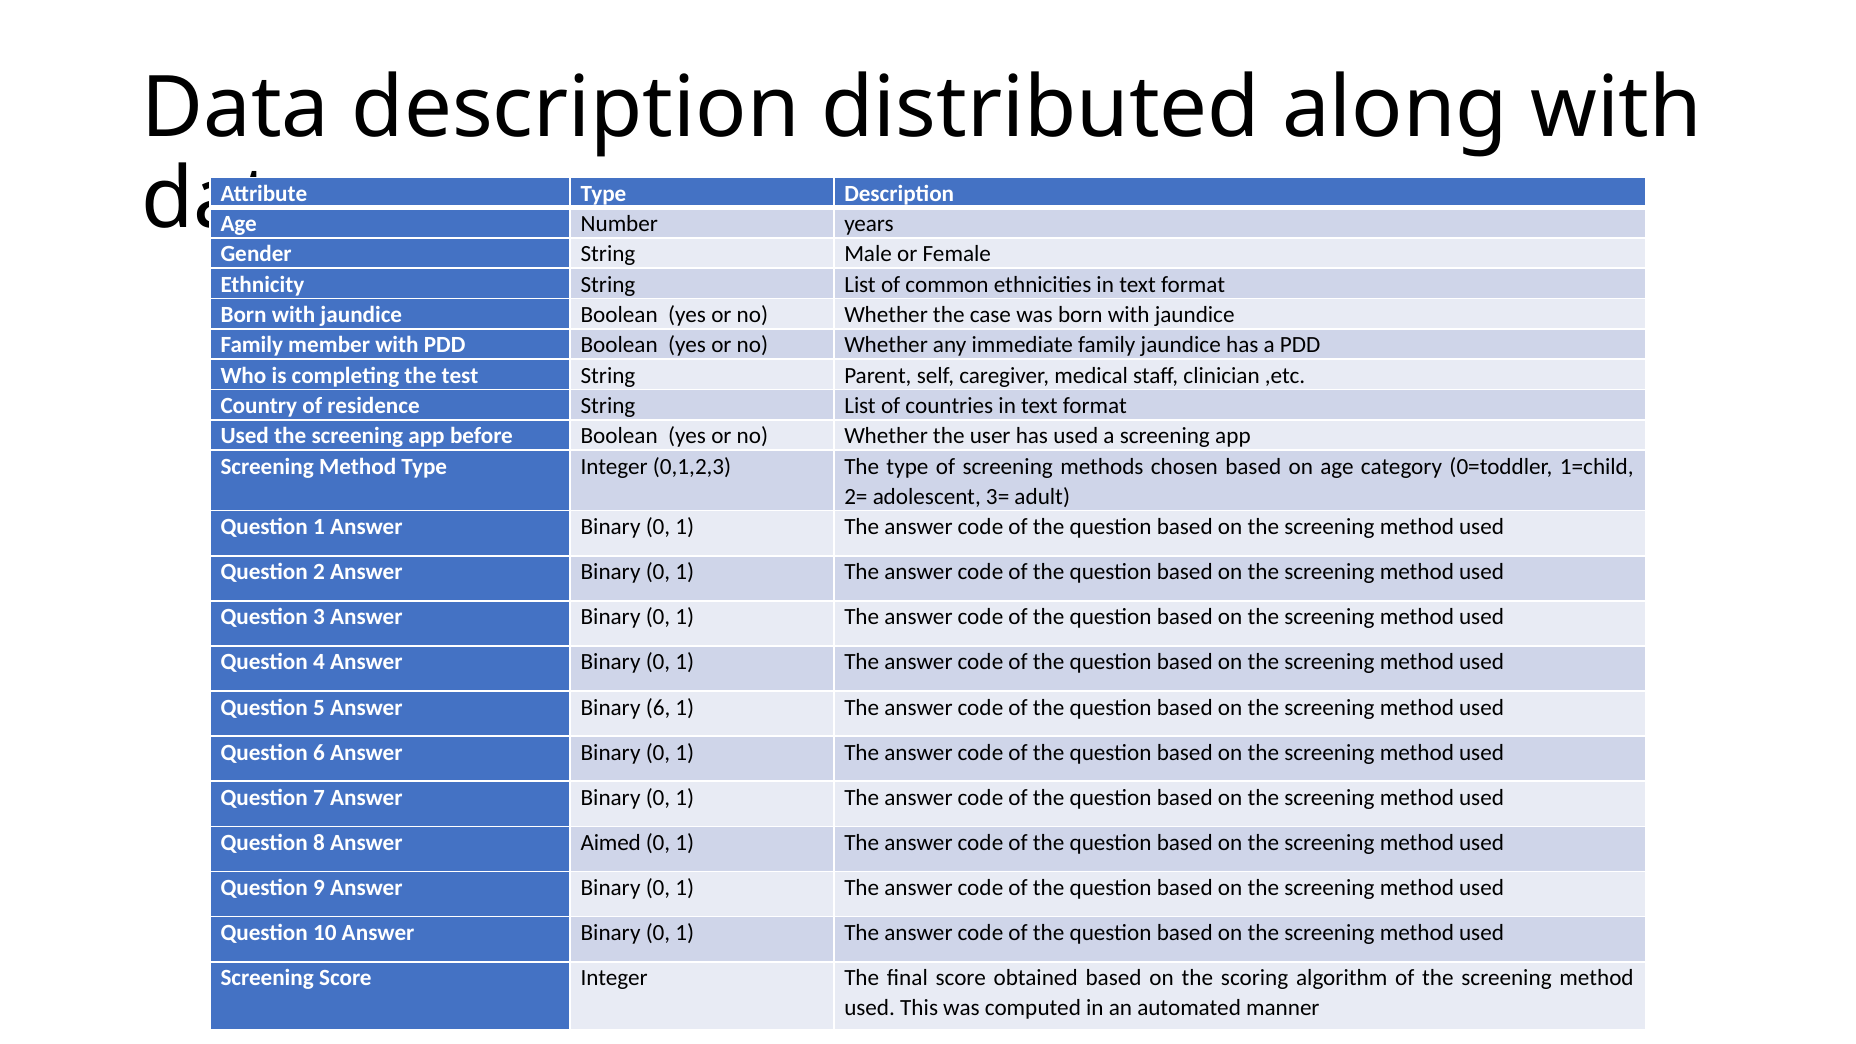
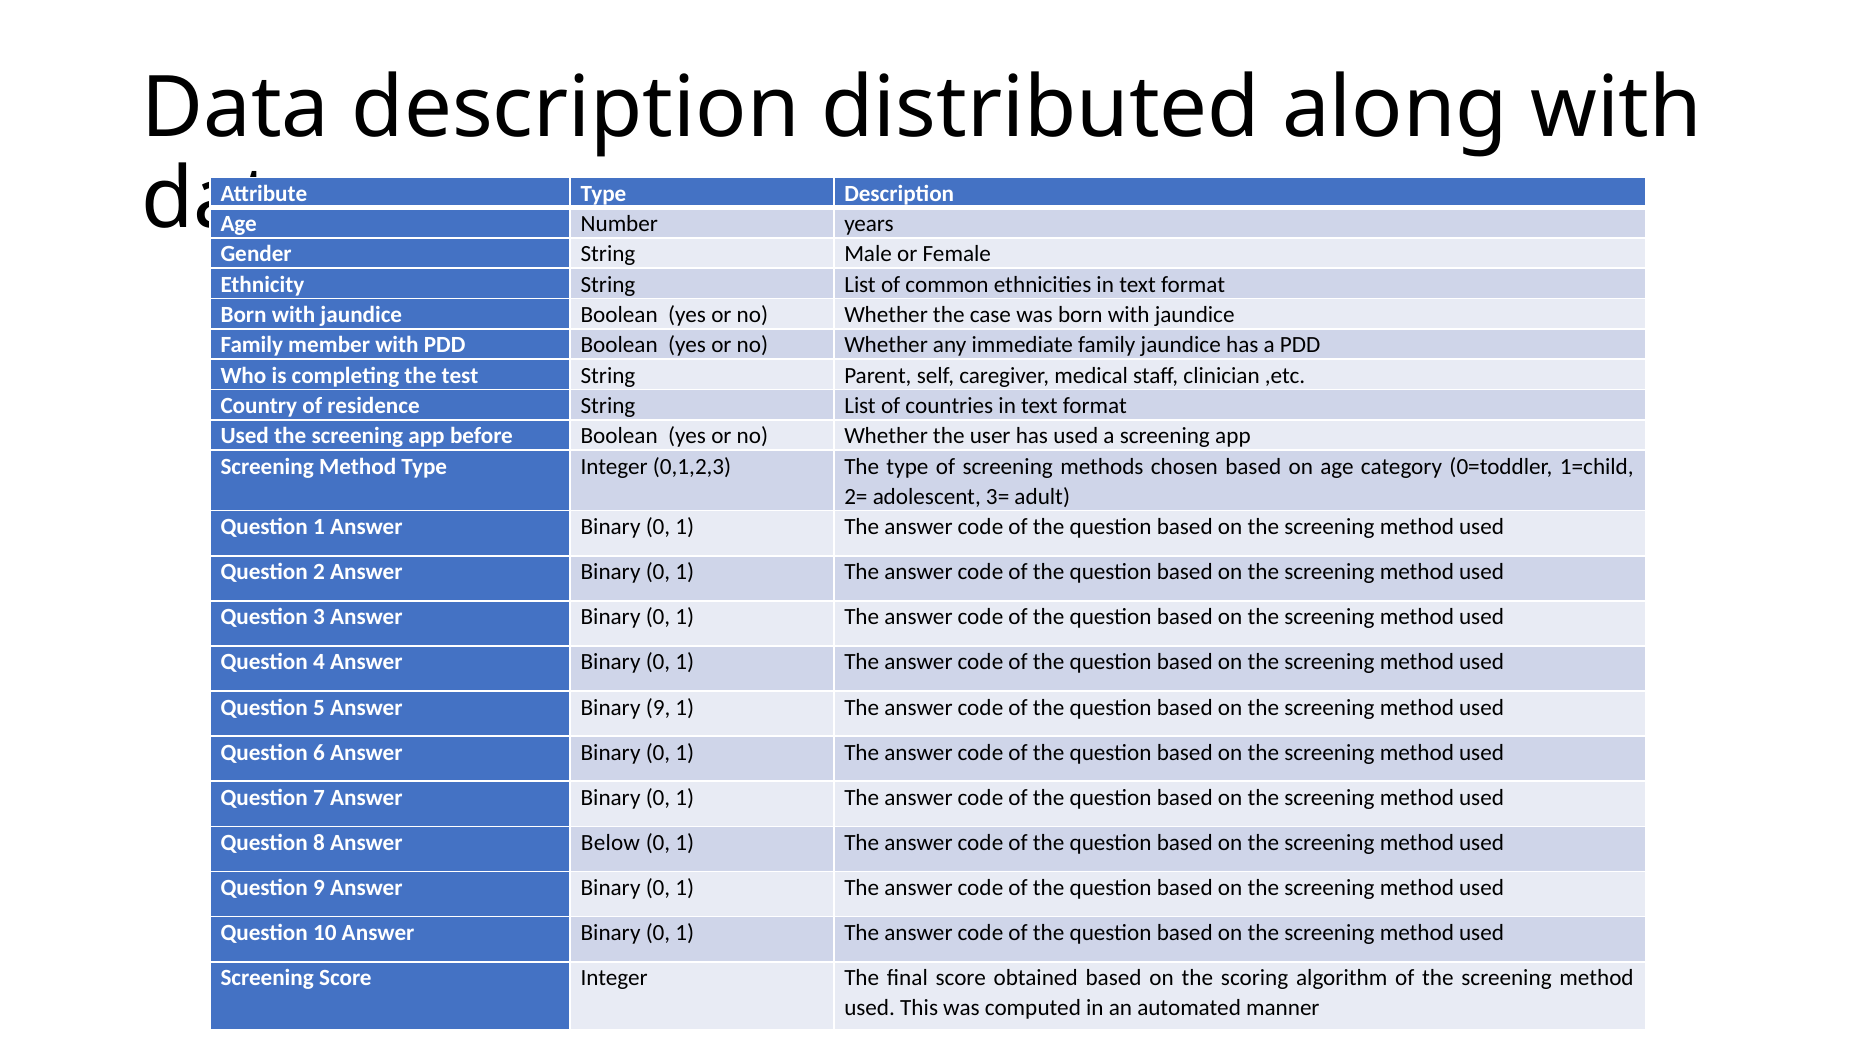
Binary 6: 6 -> 9 (658, 707)
Aimed: Aimed -> Below (610, 843)
